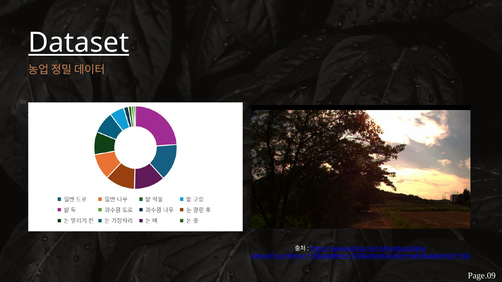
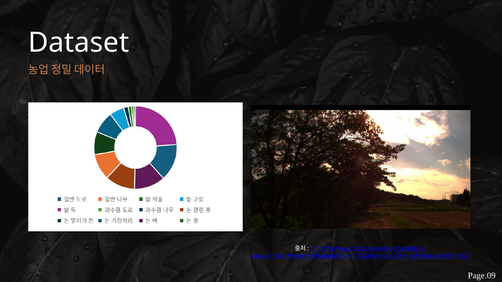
Dataset underline: present -> none (79, 43)
